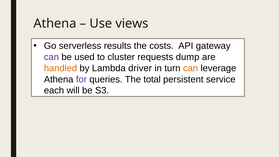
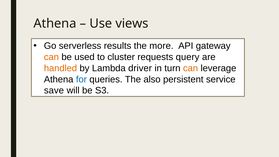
costs: costs -> more (161, 46)
can colour: purple -> orange (51, 57)
dump: dump -> query (188, 57)
for colour: purple -> blue (81, 79)
total: total -> also (152, 79)
each: each -> save (54, 90)
